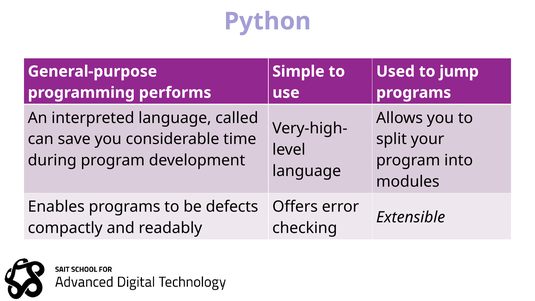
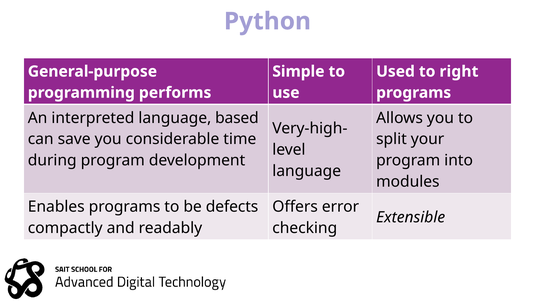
jump: jump -> right (459, 71)
called: called -> based (237, 118)
